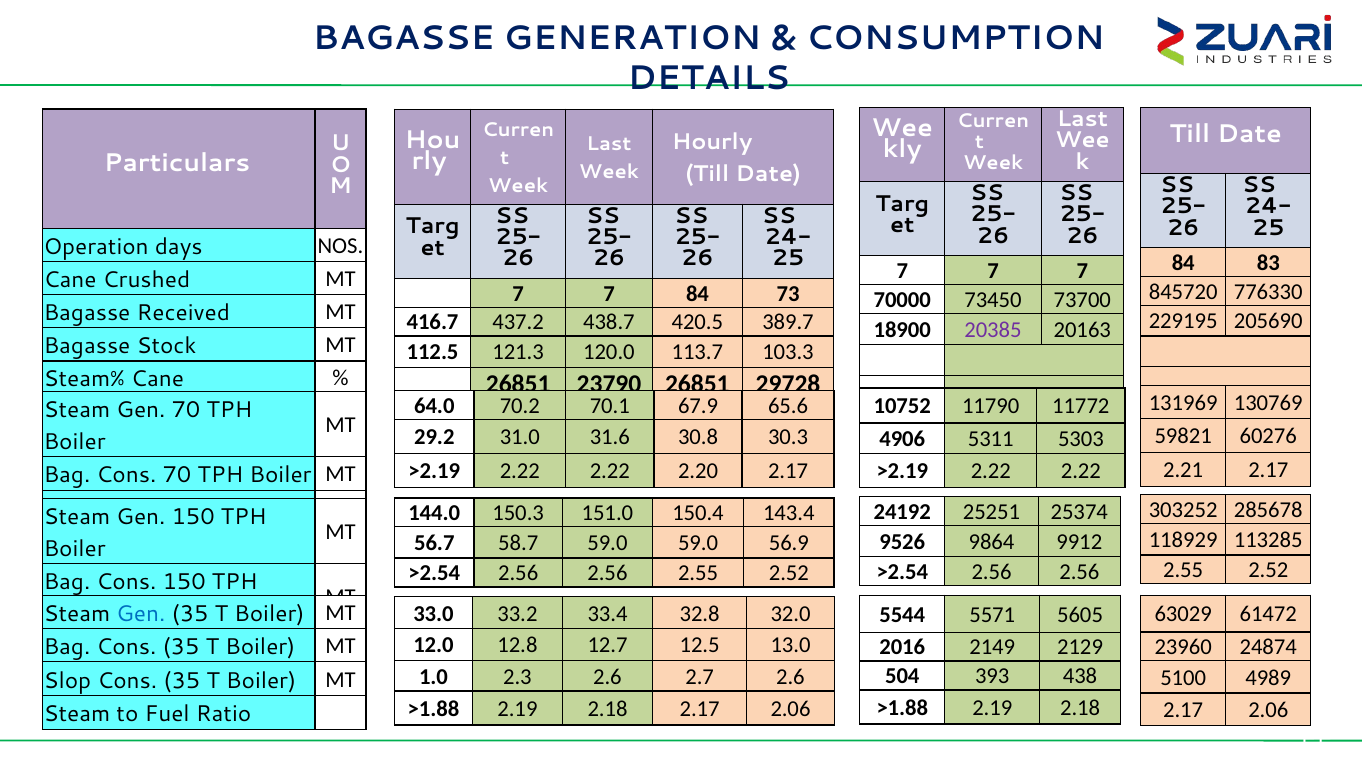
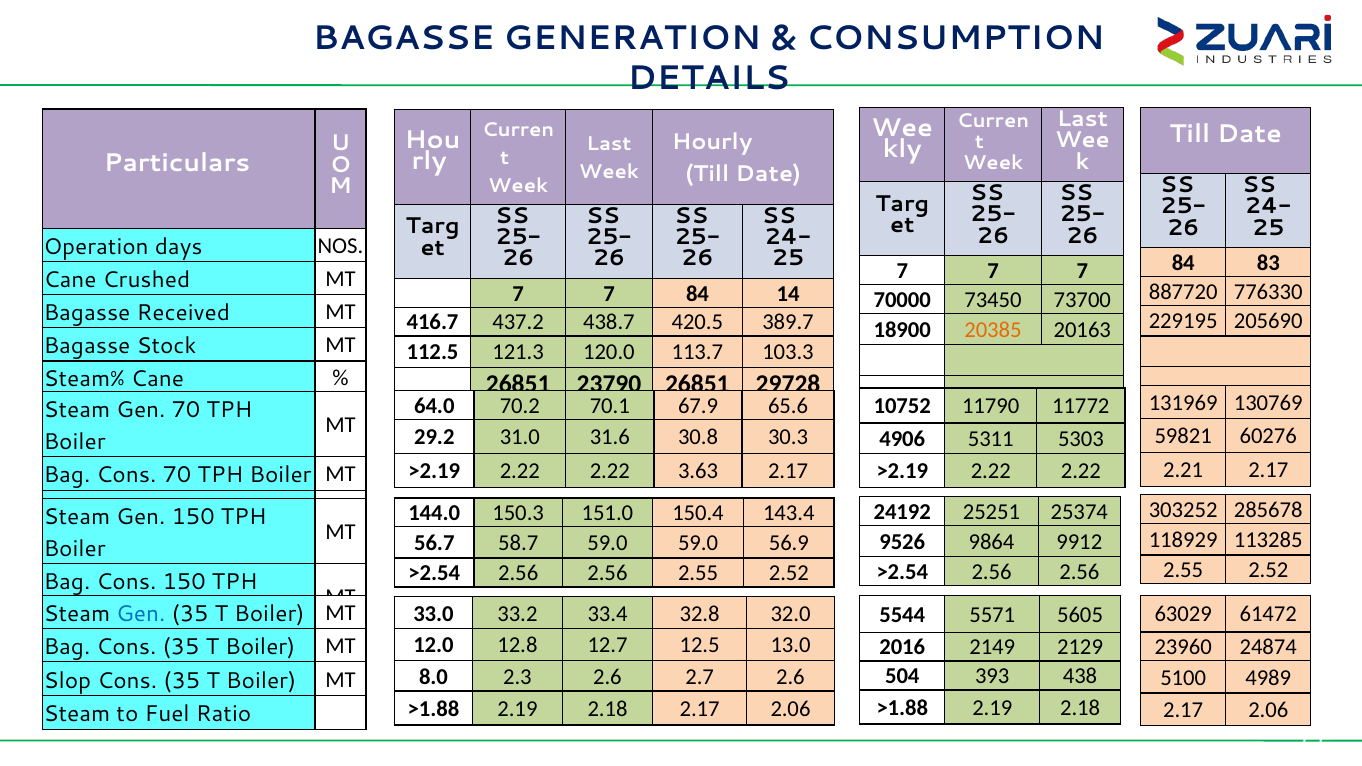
845720: 845720 -> 887720 (1183, 292)
73: 73 -> 14 (788, 294)
20385 colour: purple -> orange (993, 330)
2.20: 2.20 -> 3.63 (698, 471)
1.0: 1.0 -> 8.0 (433, 677)
